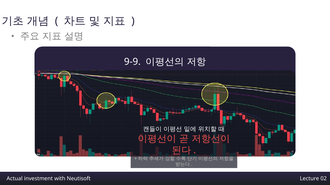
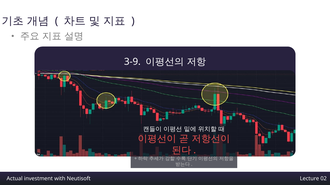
9-9: 9-9 -> 3-9 (132, 62)
